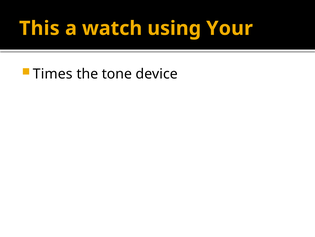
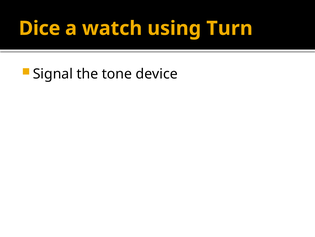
This: This -> Dice (40, 28)
Your: Your -> Turn (230, 28)
Times: Times -> Signal (53, 74)
